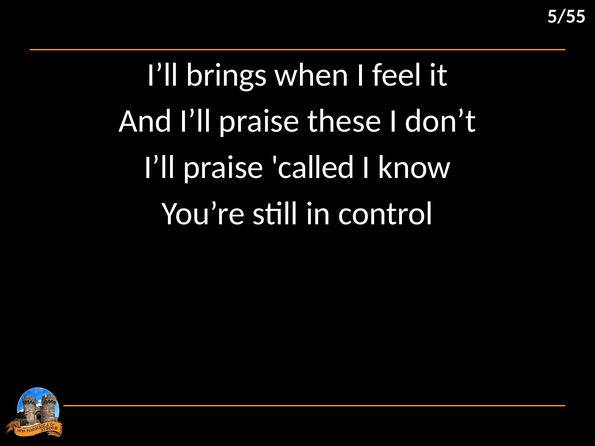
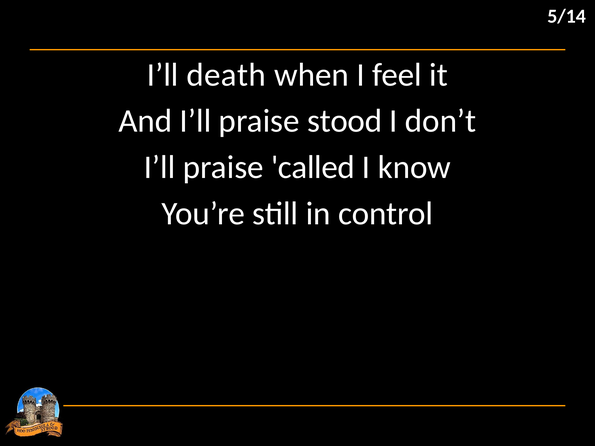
5/55: 5/55 -> 5/14 (567, 16)
brings: brings -> death (226, 75)
these: these -> stood (345, 121)
